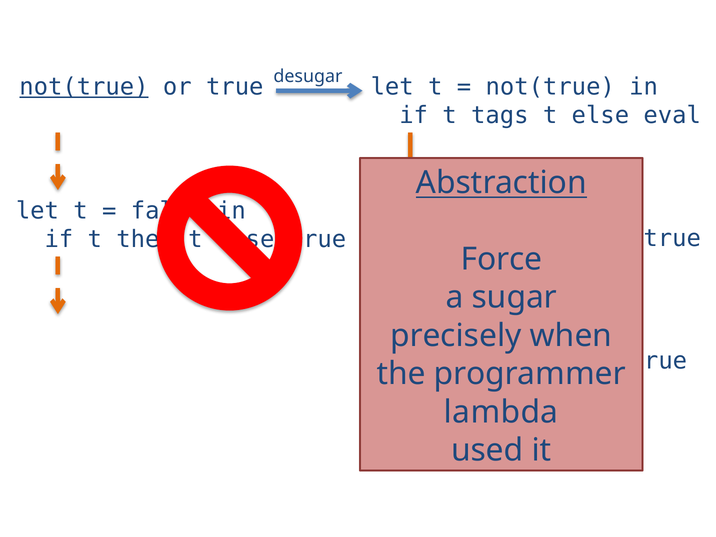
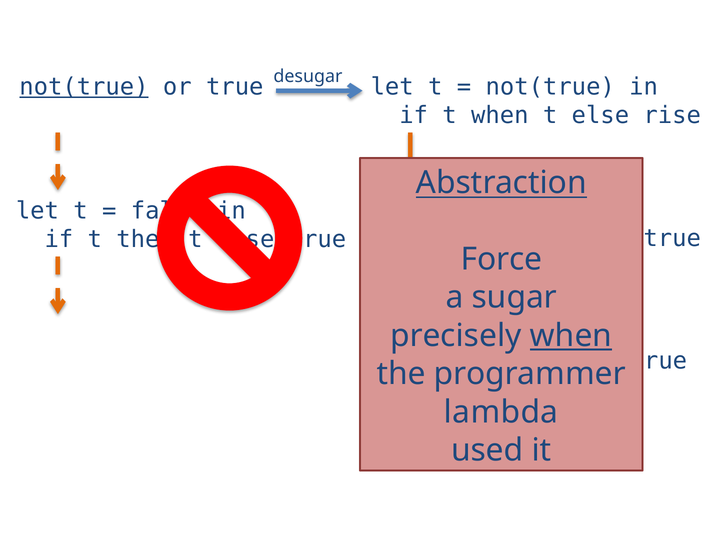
t tags: tags -> when (500, 116)
eval: eval -> rise (672, 116)
when underline: none -> present (571, 336)
